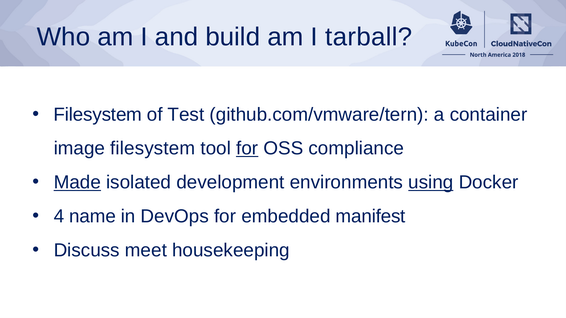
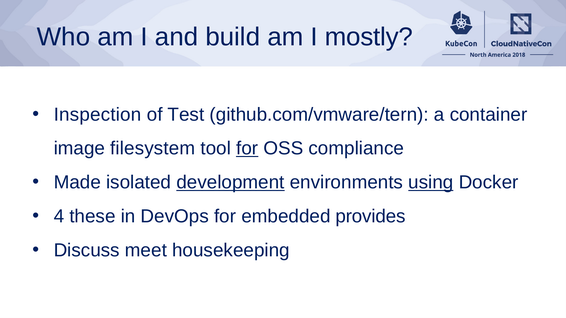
tarball: tarball -> mostly (369, 37)
Filesystem: Filesystem -> Inspection (98, 115)
Made underline: present -> none (77, 183)
development underline: none -> present (230, 183)
name: name -> these (92, 216)
manifest: manifest -> provides (371, 216)
